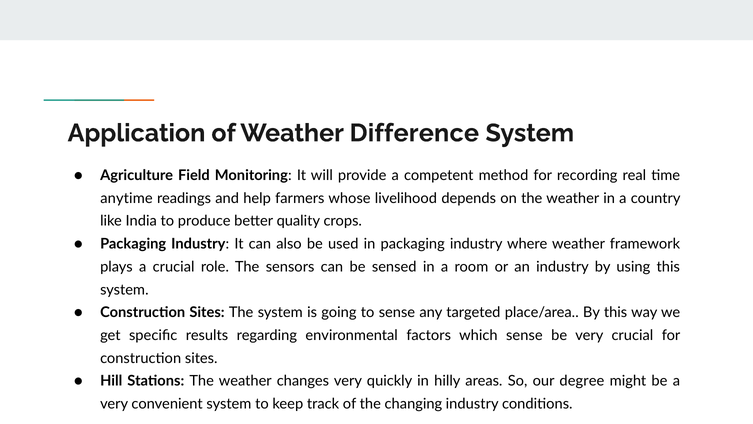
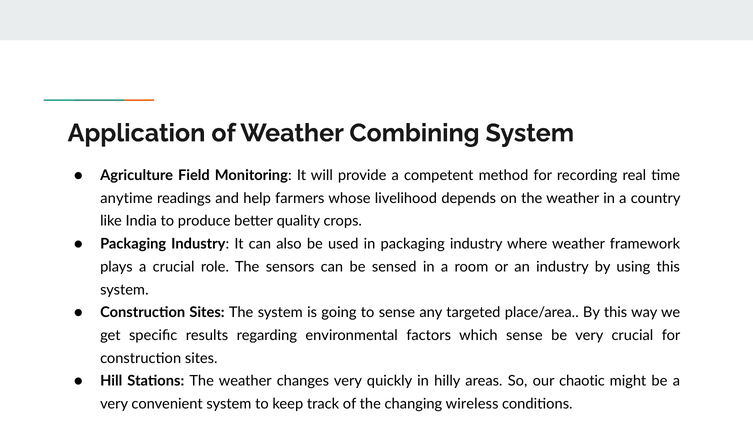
Difference: Difference -> Combining (414, 133)
degree: degree -> chaotic (582, 381)
changing industry: industry -> wireless (472, 404)
